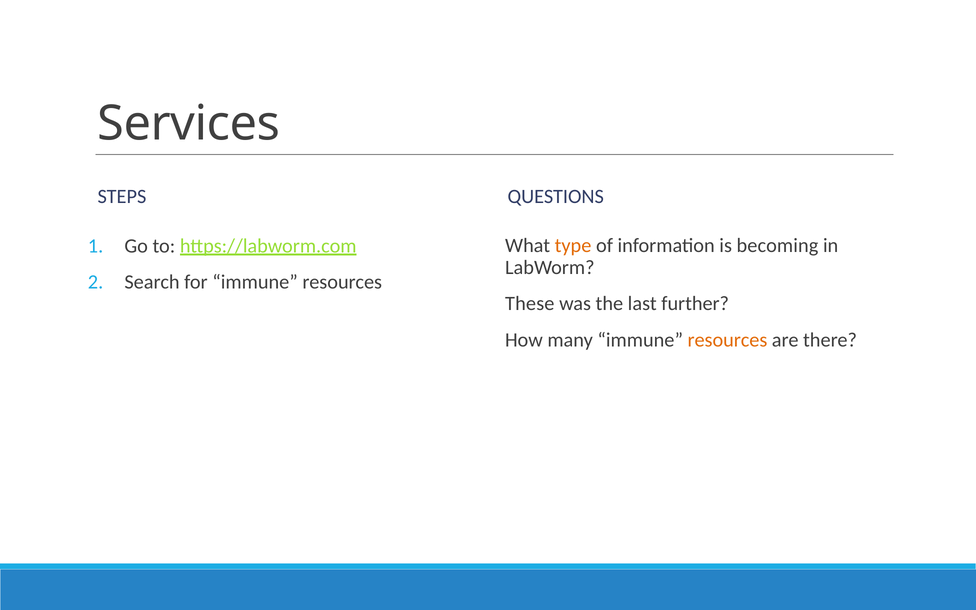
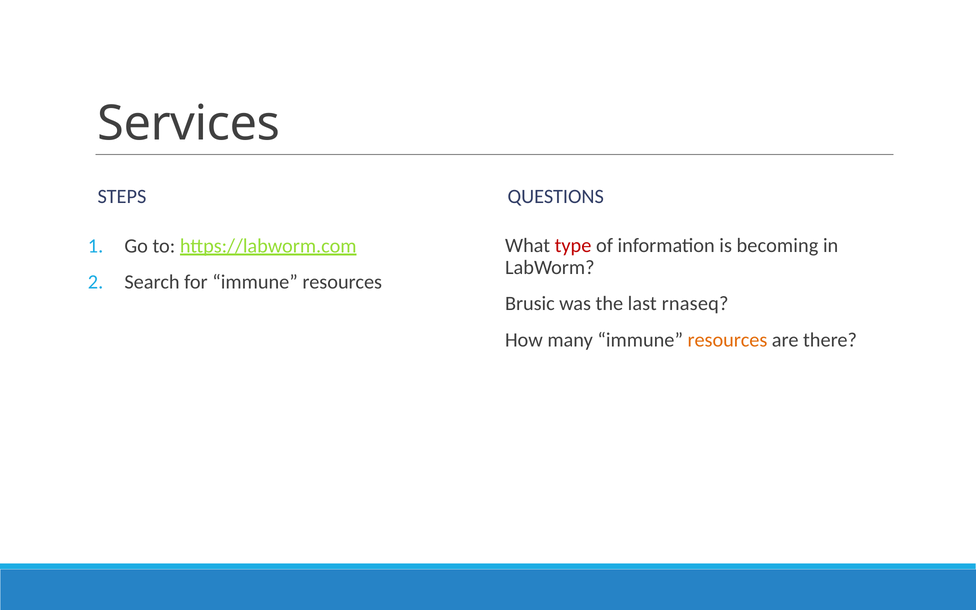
type colour: orange -> red (573, 245)
These: These -> Brusic (530, 304)
further: further -> rnaseq (695, 304)
